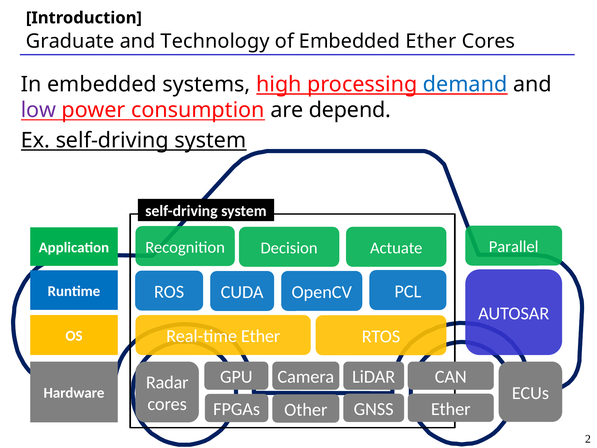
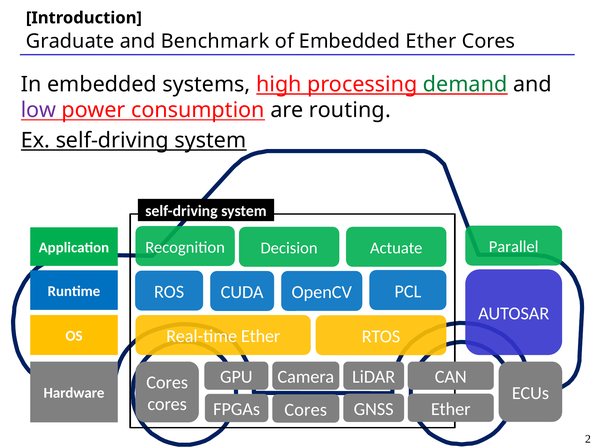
Technology: Technology -> Benchmark (215, 41)
demand colour: blue -> green (465, 84)
depend: depend -> routing (350, 110)
Radar: Radar -> Cores (167, 382)
FPGAs Other: Other -> Cores (306, 410)
